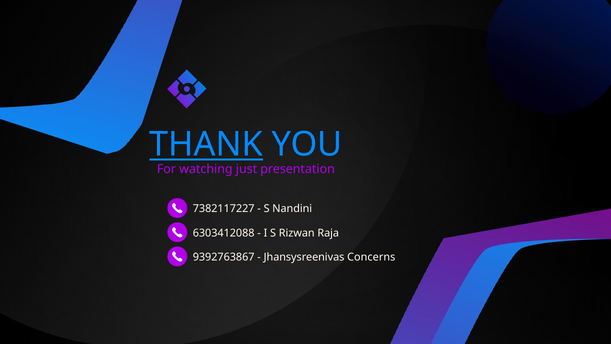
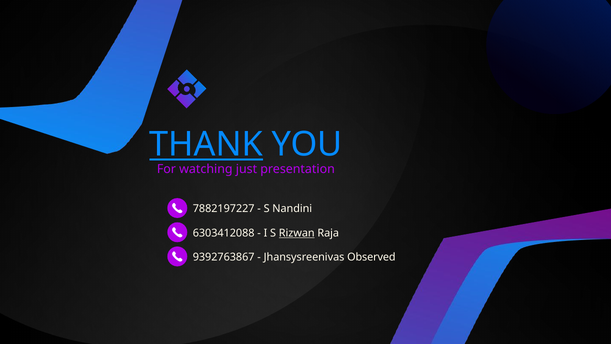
7382117227: 7382117227 -> 7882197227 (224, 209)
Rizwan underline: none -> present (297, 233)
Concerns: Concerns -> Observed (371, 257)
